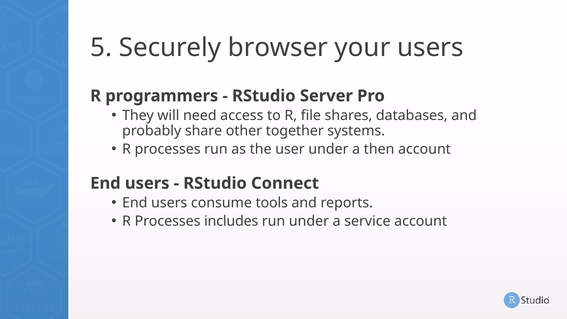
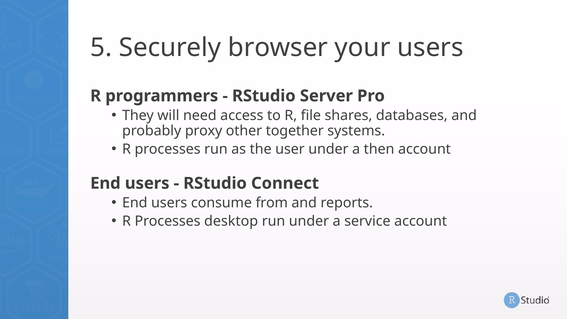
share: share -> proxy (204, 131)
tools: tools -> from (272, 203)
includes: includes -> desktop (231, 221)
